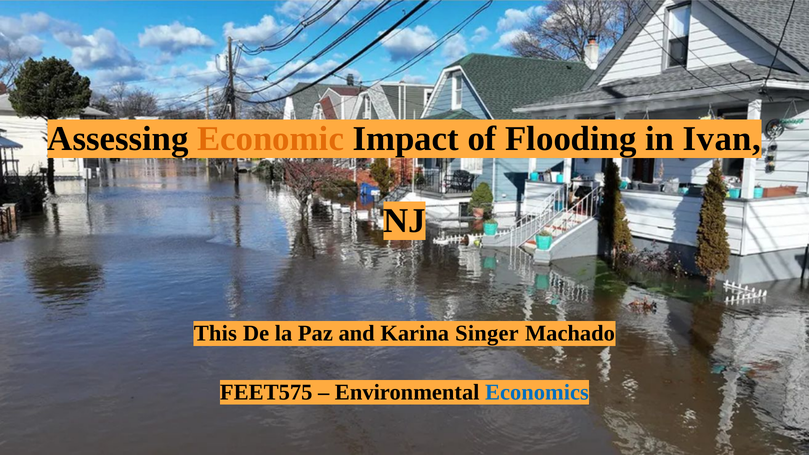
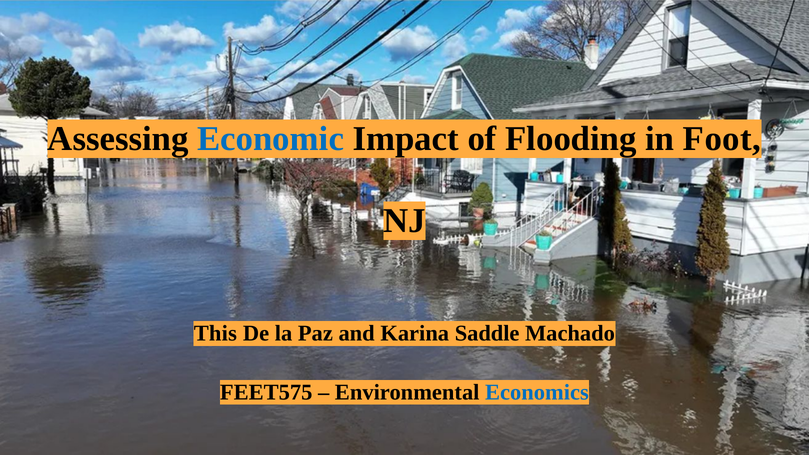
Economic colour: orange -> blue (271, 139)
Ivan: Ivan -> Foot (722, 139)
Singer: Singer -> Saddle (487, 334)
